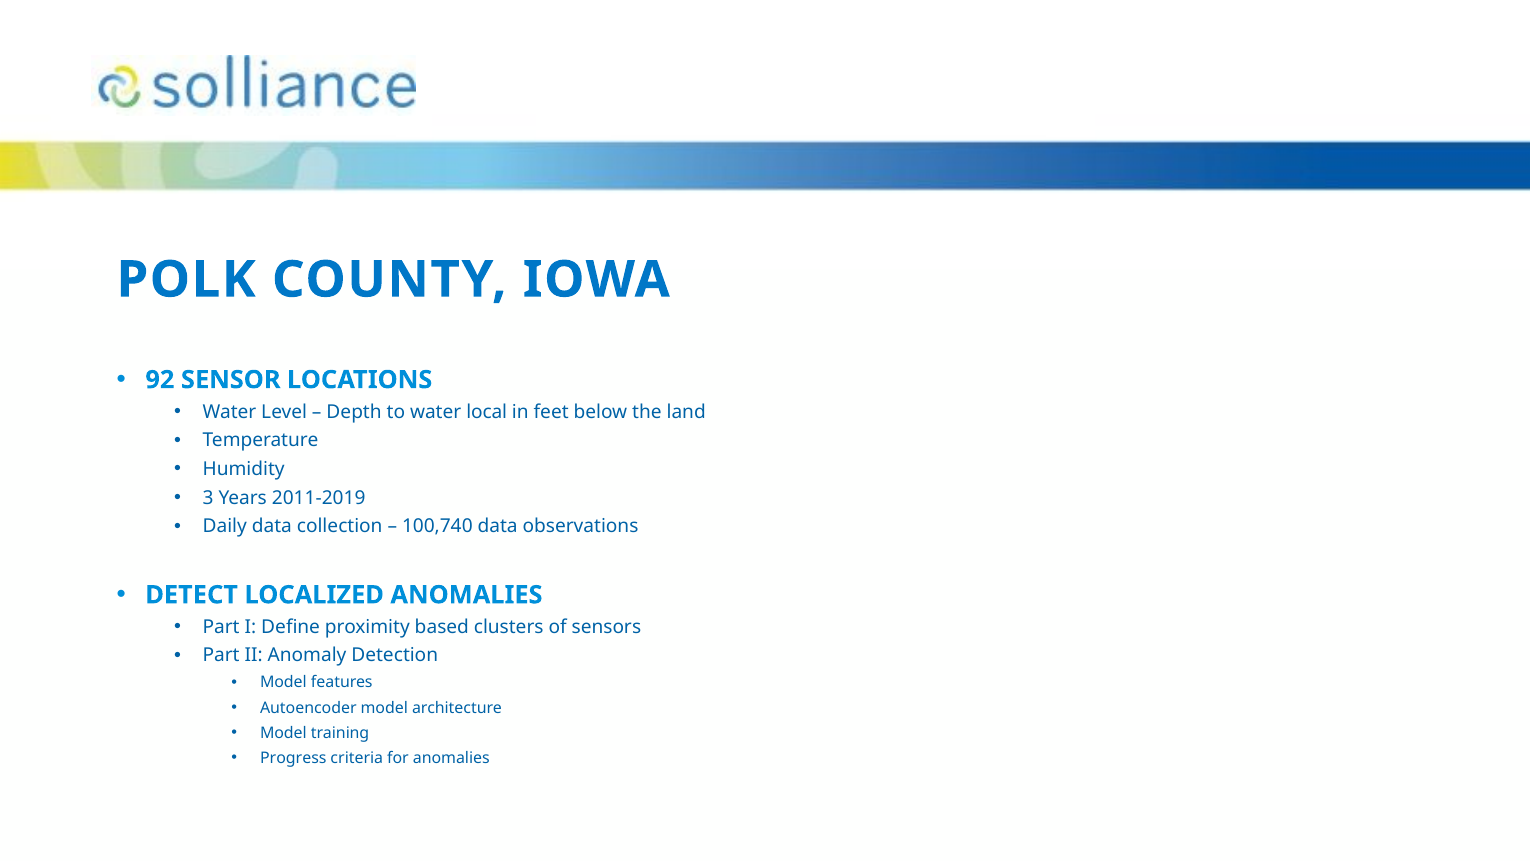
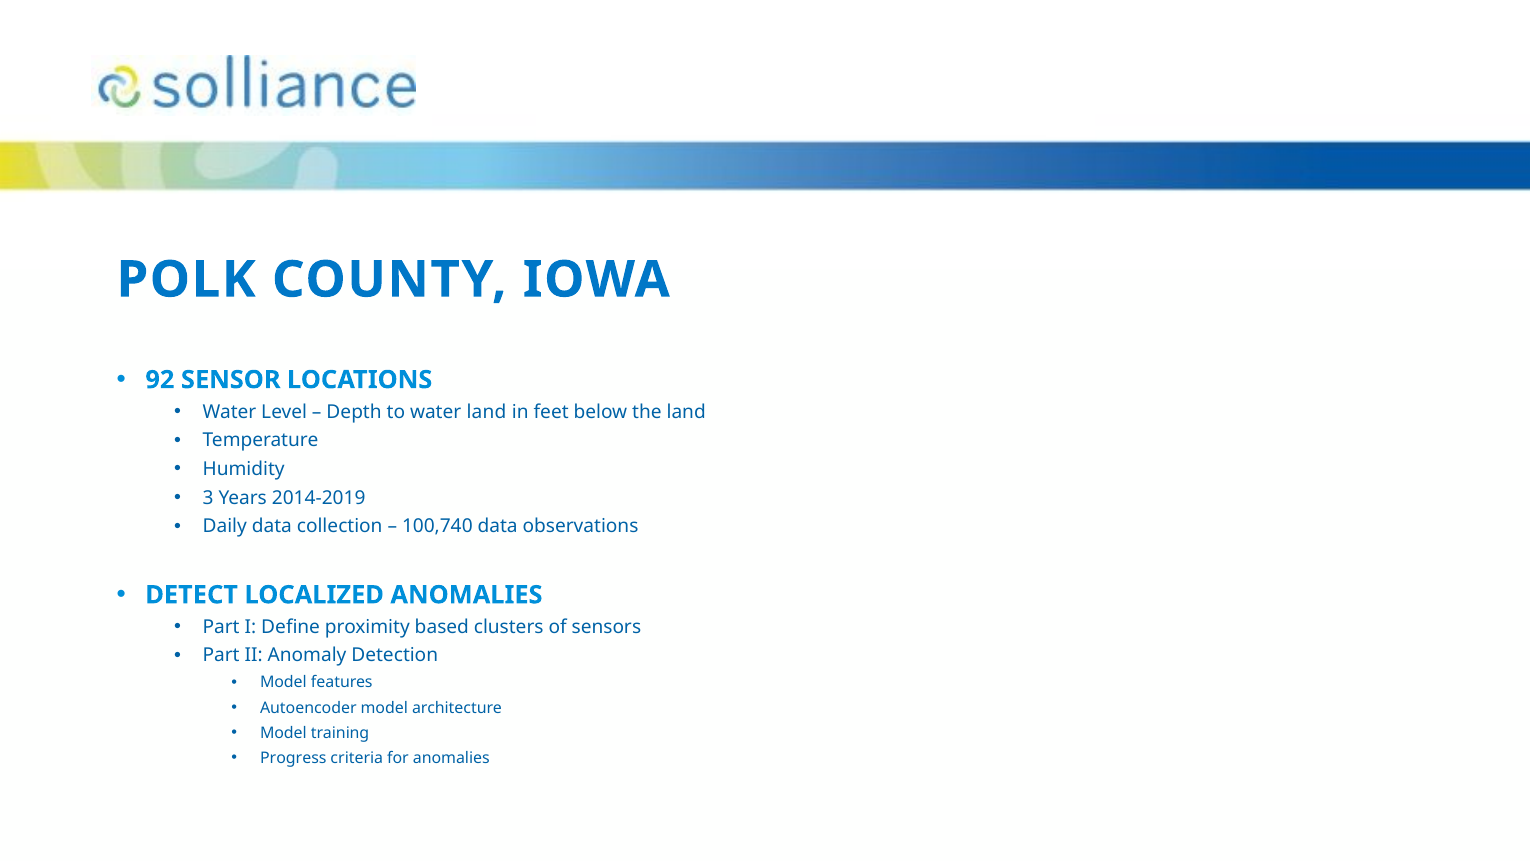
water local: local -> land (487, 412)
2011-2019: 2011-2019 -> 2014-2019 (319, 498)
